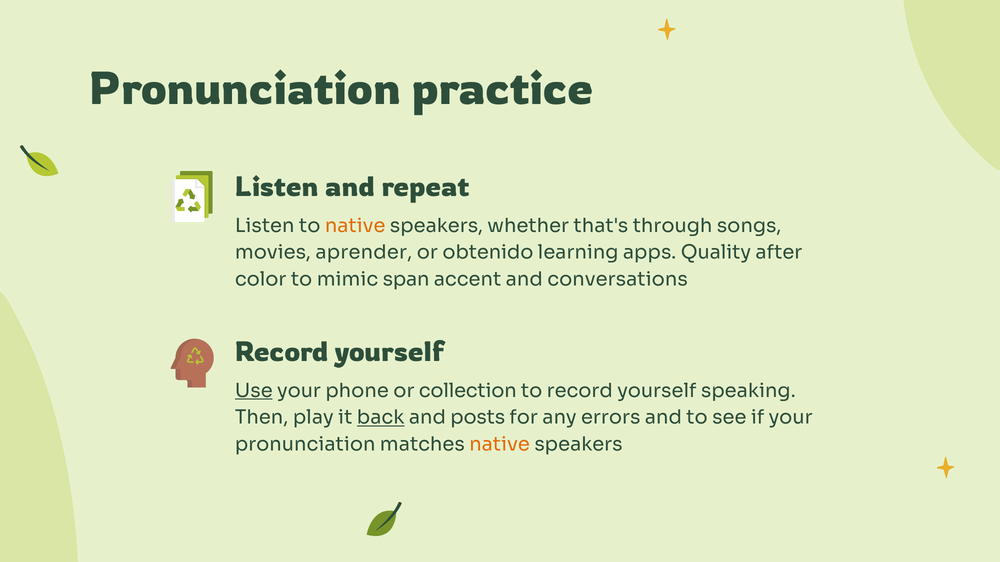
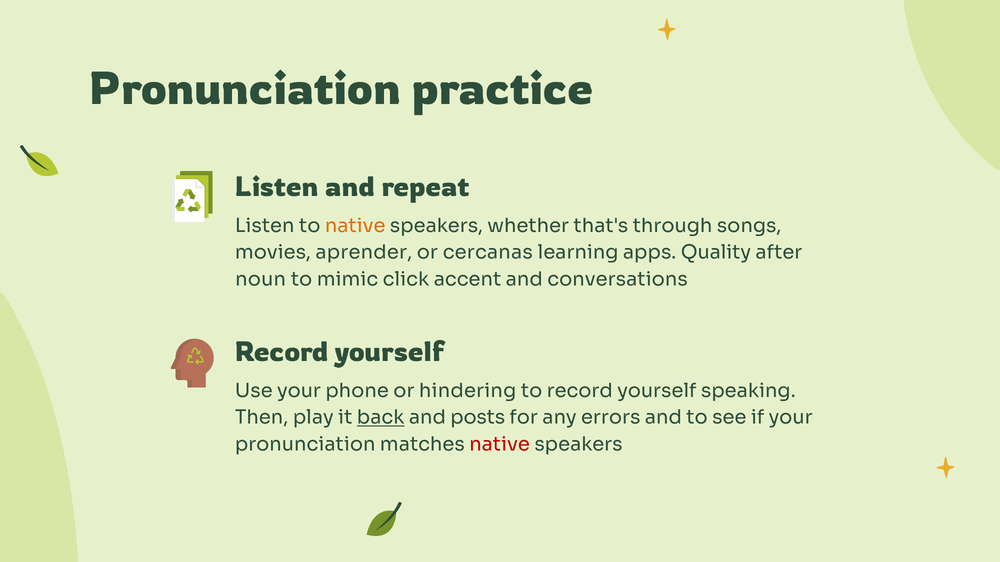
obtenido: obtenido -> cercanas (488, 253)
color: color -> noun (261, 279)
span: span -> click (406, 279)
Use underline: present -> none (254, 391)
collection: collection -> hindering (468, 391)
native colour: orange -> red (500, 445)
